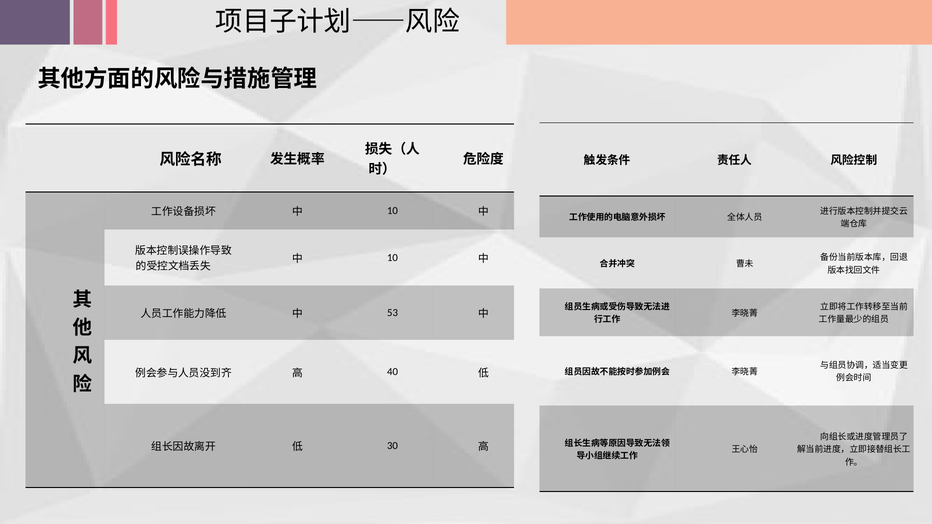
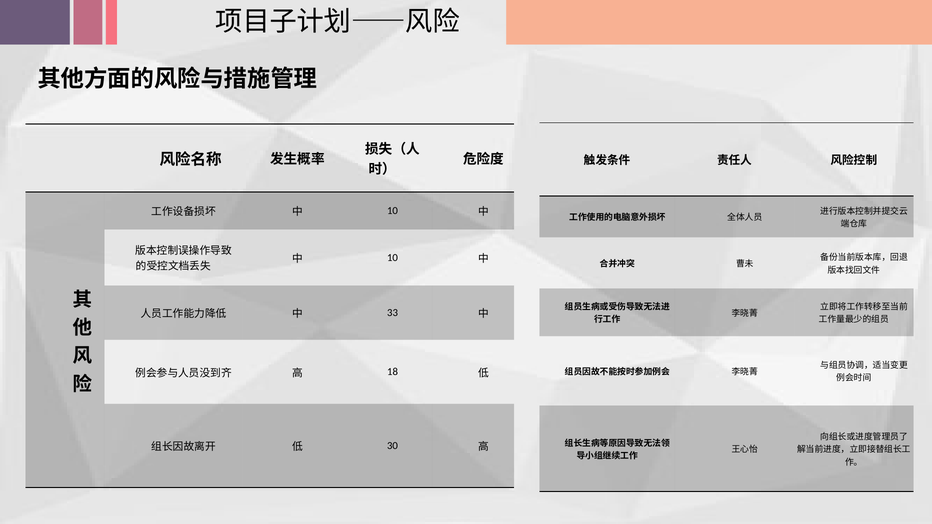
53: 53 -> 33 (393, 313)
40: 40 -> 18 (393, 372)
